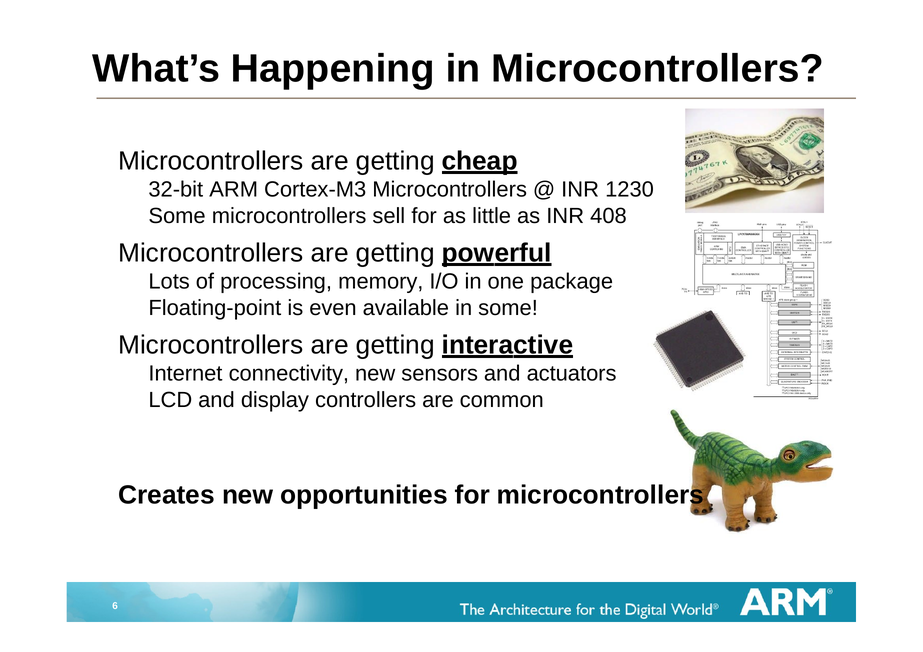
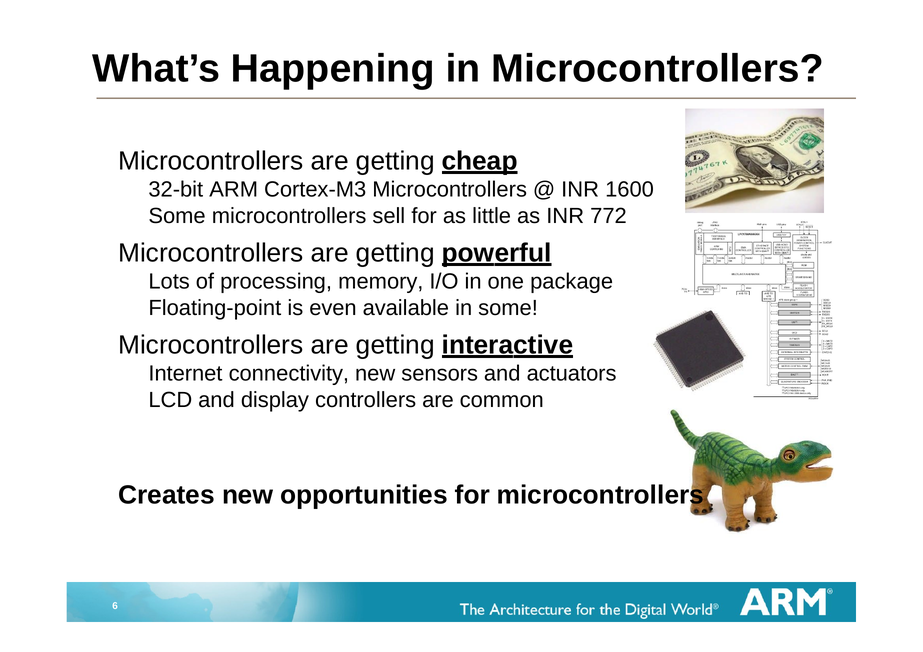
1230: 1230 -> 1600 (630, 190)
408: 408 -> 772 (608, 216)
